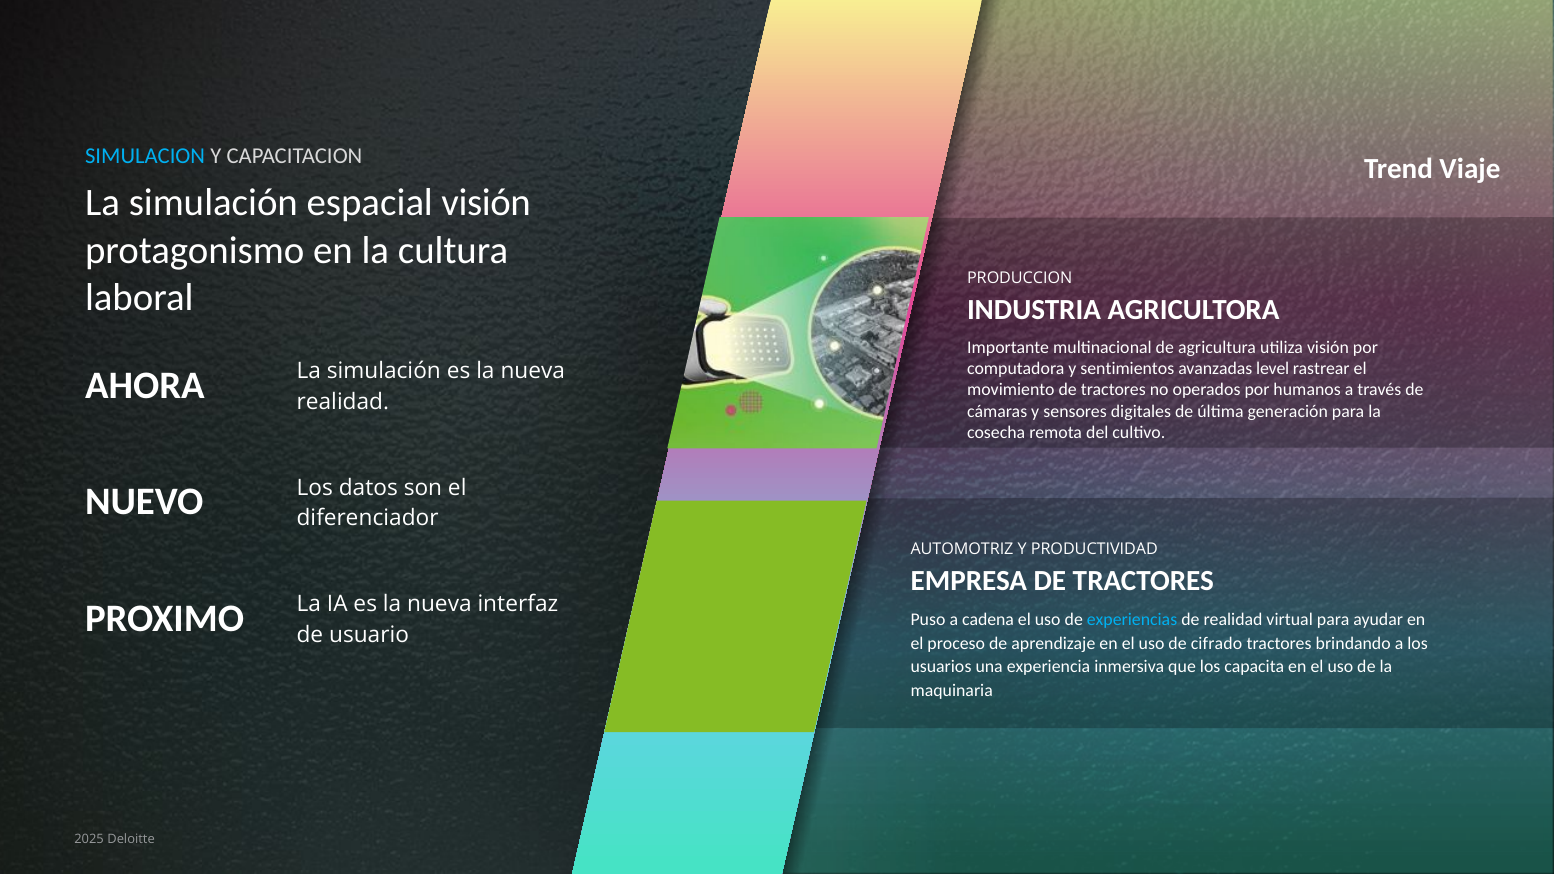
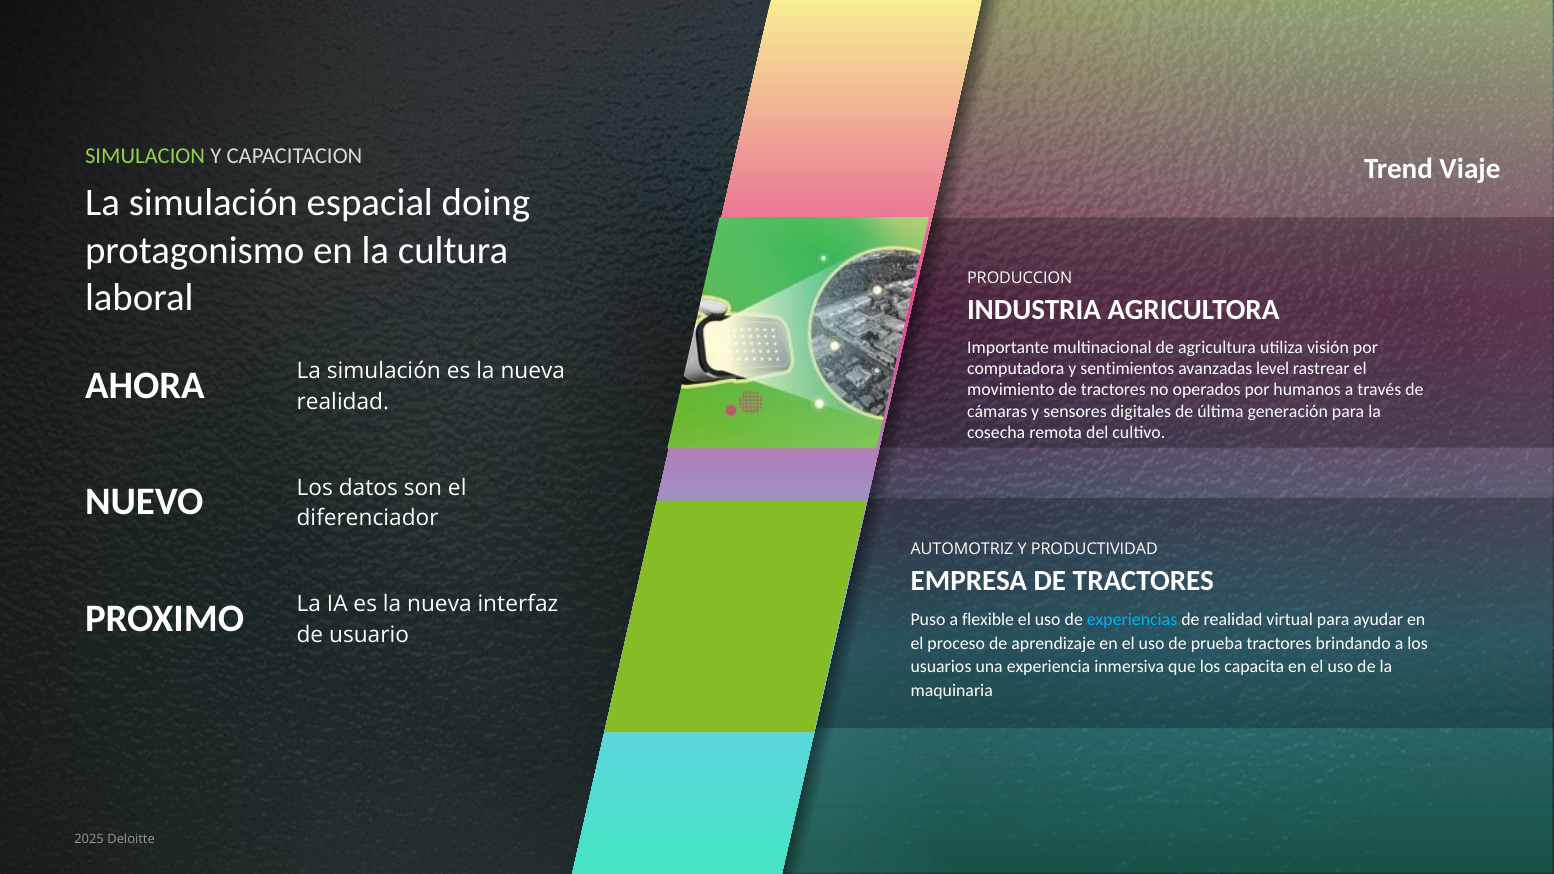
SIMULACION colour: light blue -> light green (145, 156)
espacial visión: visión -> doing (486, 203)
cadena: cadena -> flexible (988, 620)
cifrado: cifrado -> prueba (1217, 643)
